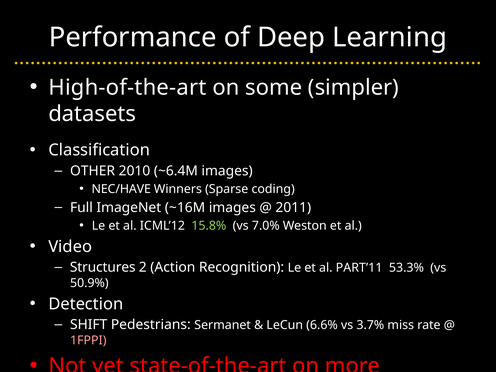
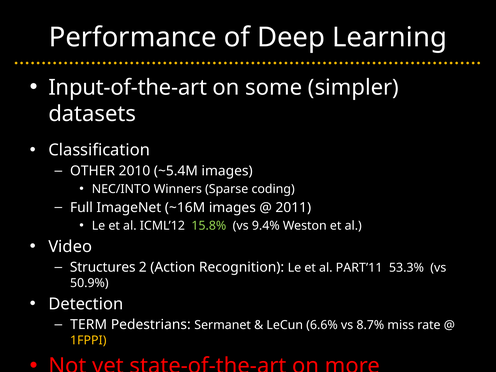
High-of-the-art: High-of-the-art -> Input-of-the-art (128, 88)
~6.4M: ~6.4M -> ~5.4M (176, 171)
NEC/HAVE: NEC/HAVE -> NEC/INTO (121, 189)
7.0%: 7.0% -> 9.4% (266, 226)
SHIFT: SHIFT -> TERM (89, 325)
3.7%: 3.7% -> 8.7% (370, 325)
1FPPI colour: pink -> yellow (88, 340)
